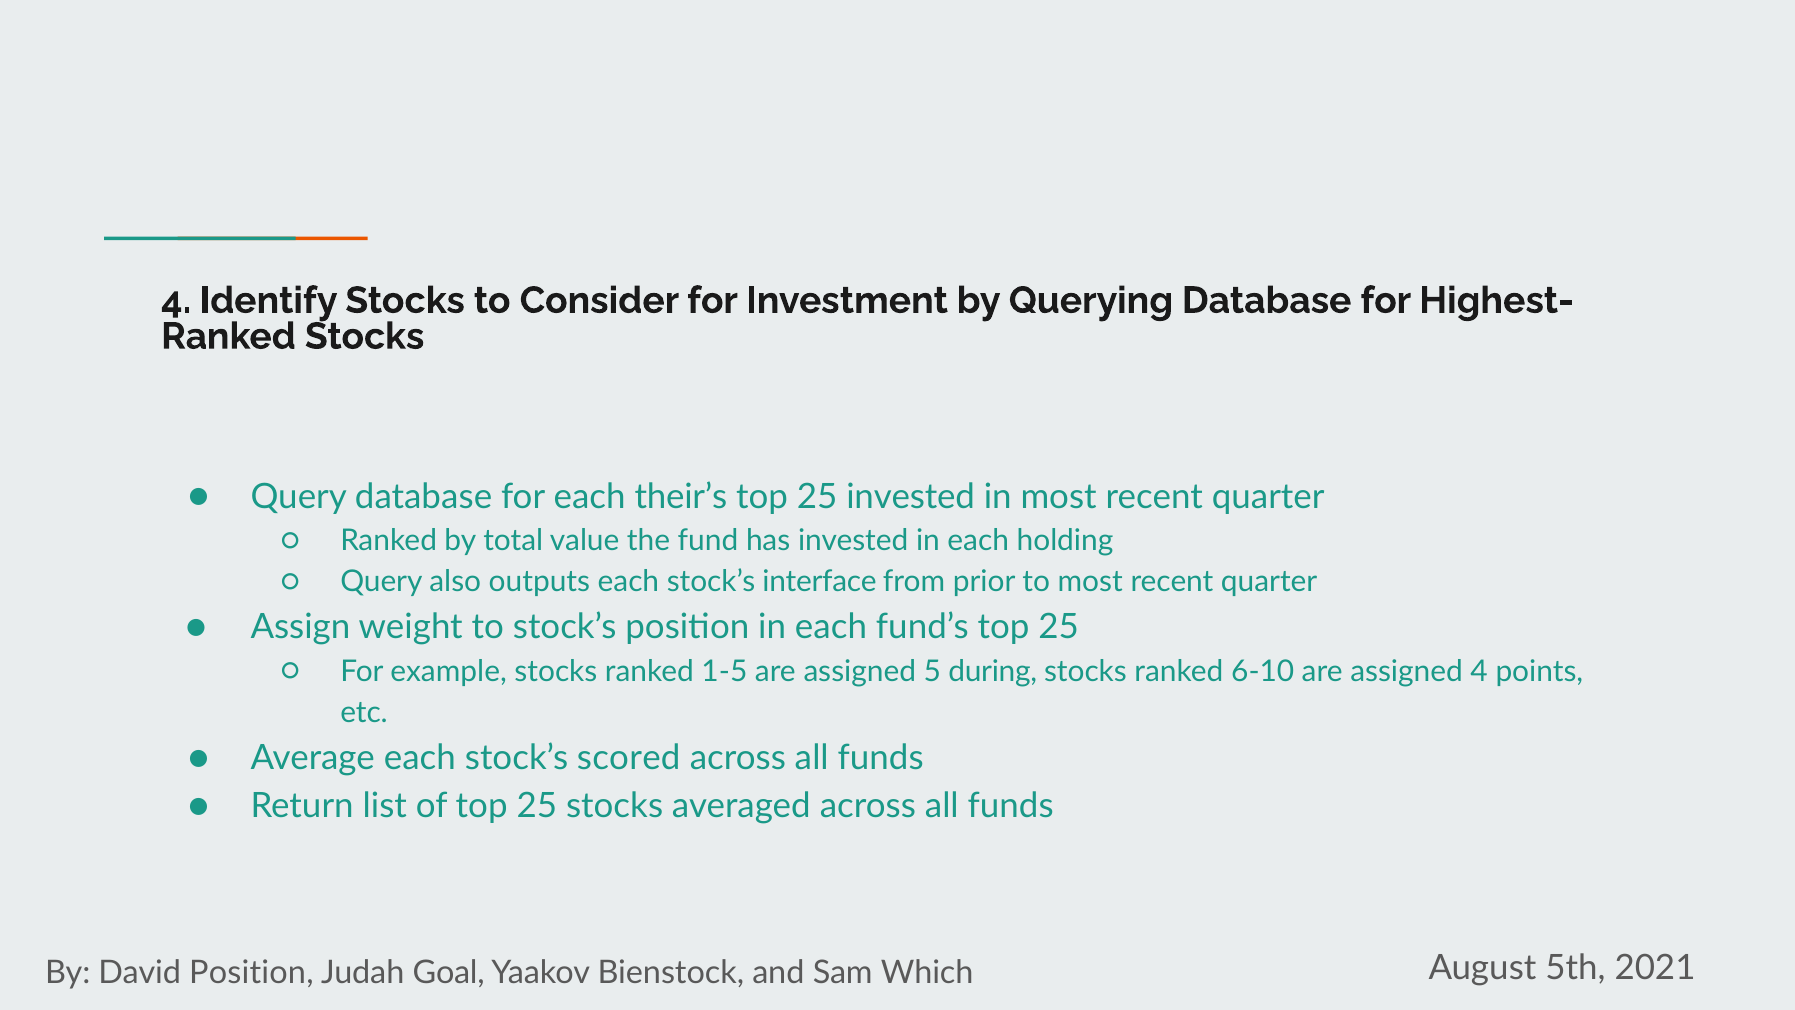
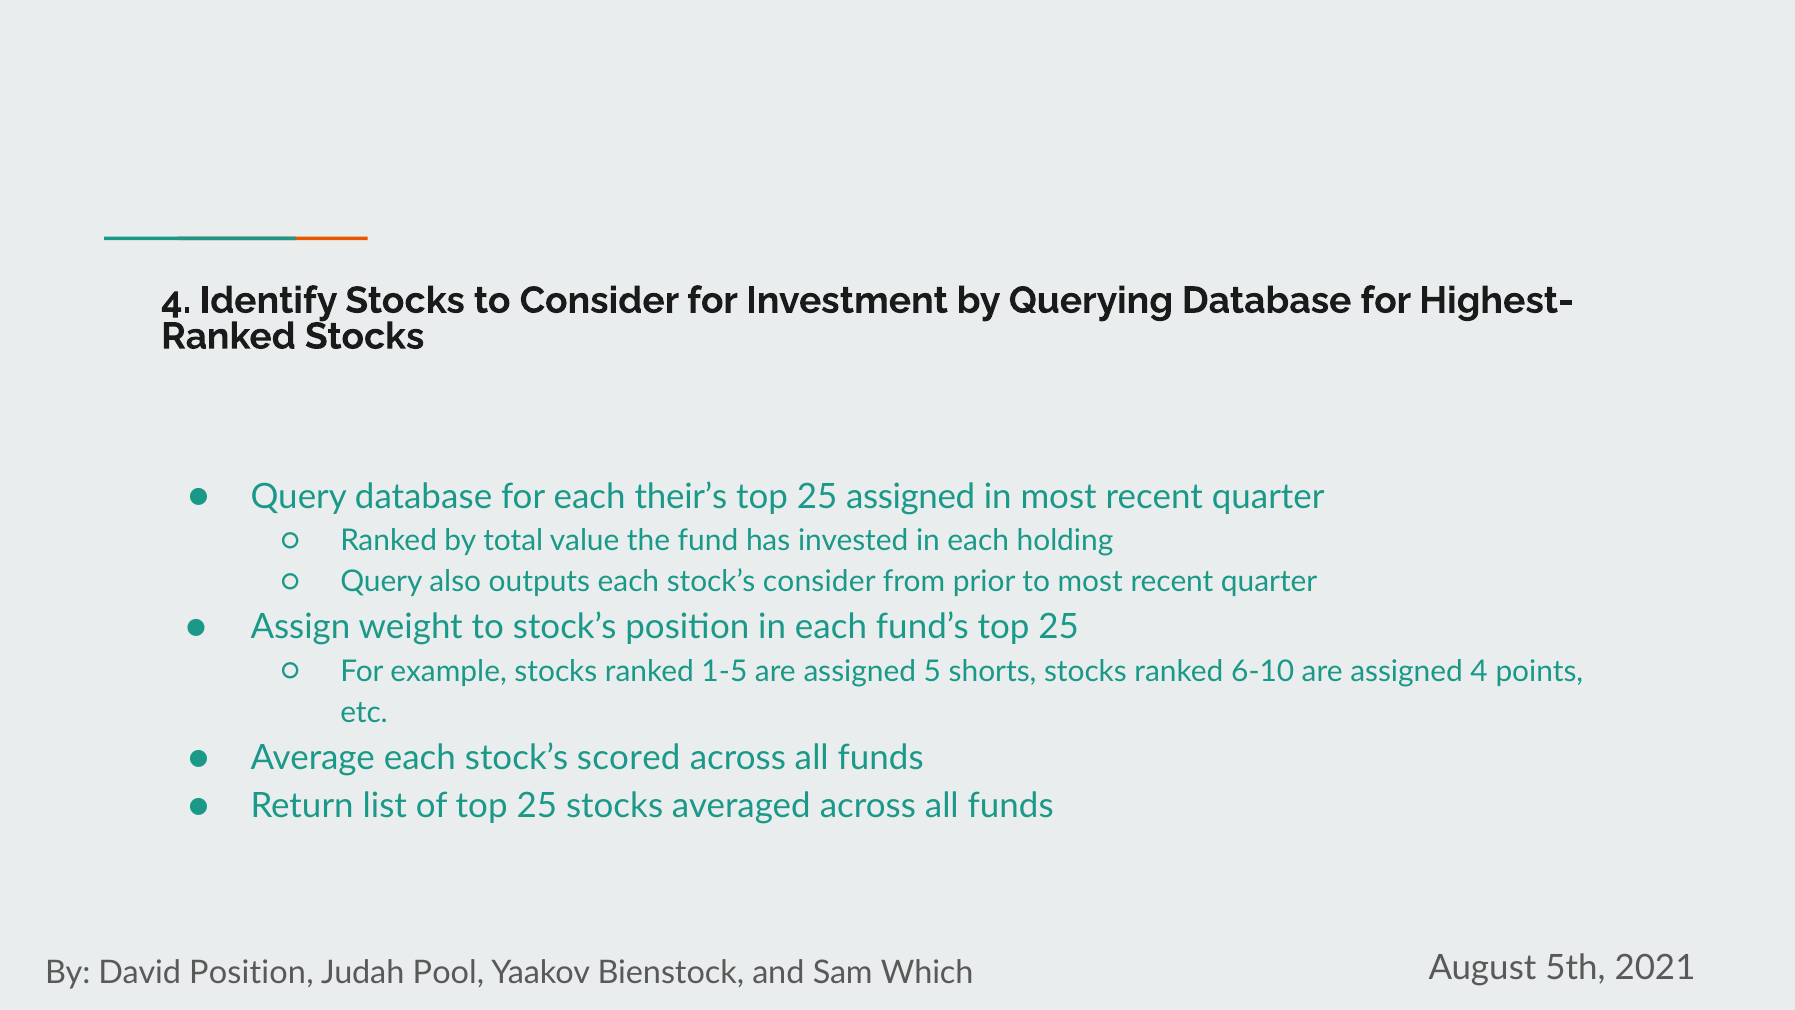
25 invested: invested -> assigned (911, 497)
stock’s interface: interface -> consider (819, 582)
during: during -> shorts (993, 671)
Goal: Goal -> Pool (449, 972)
